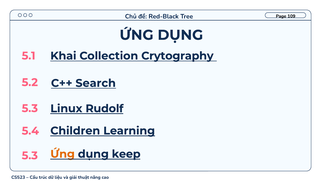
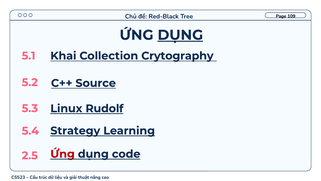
DỤNG underline: none -> present (180, 35)
Search: Search -> Source (96, 83)
Children: Children -> Strategy (75, 130)
Ứng colour: orange -> red (63, 154)
keep: keep -> code (126, 154)
5.3: 5.3 -> 2.5 (30, 155)
